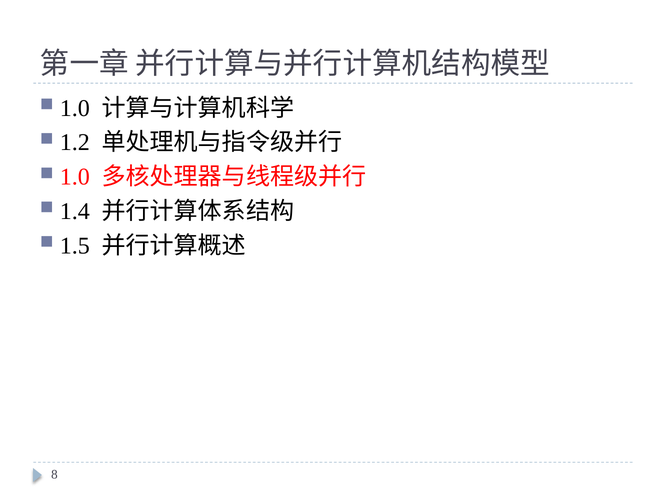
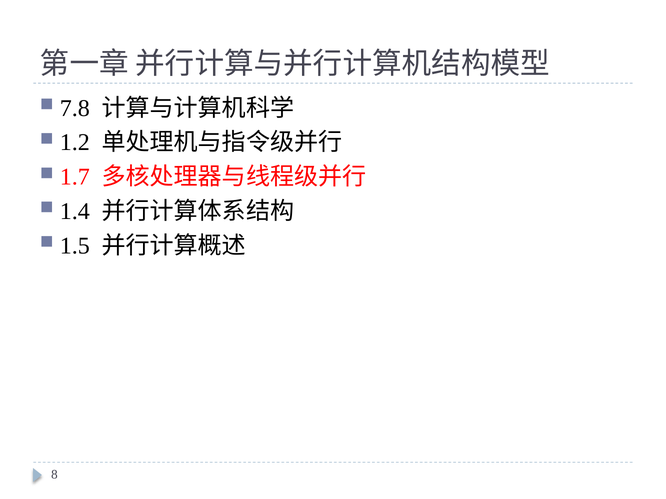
1.0: 1.0 -> 7.8 (75, 108)
1.0: 1.0 -> 1.7 (75, 177)
